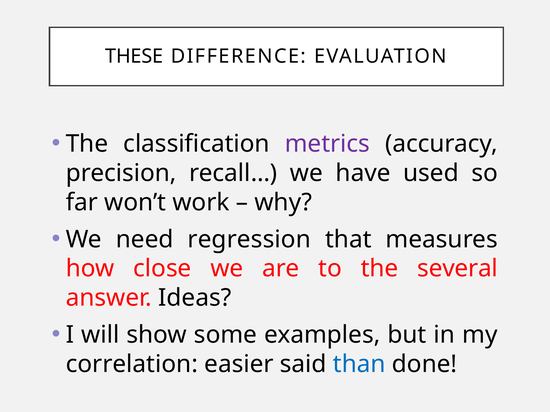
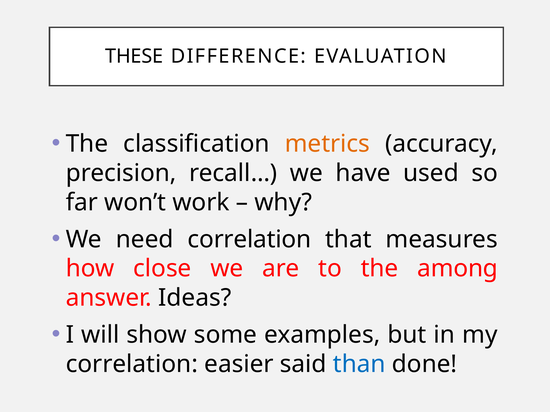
metrics colour: purple -> orange (327, 144)
need regression: regression -> correlation (249, 240)
several: several -> among (458, 269)
